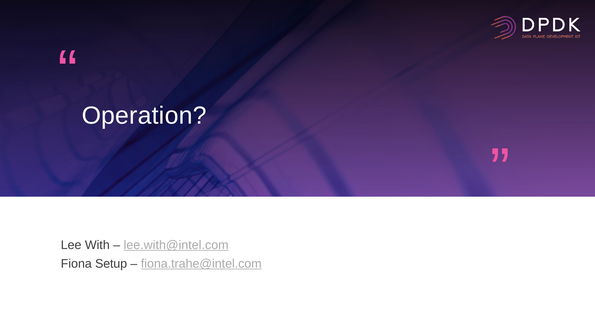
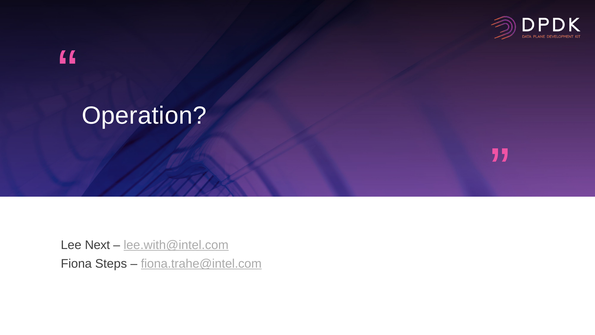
With: With -> Next (97, 245)
Setup: Setup -> Steps (111, 263)
